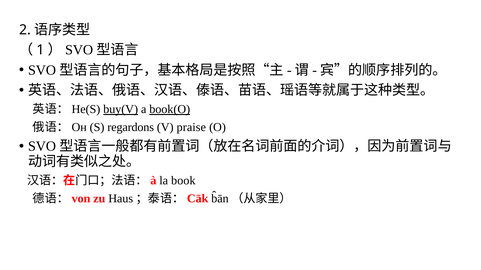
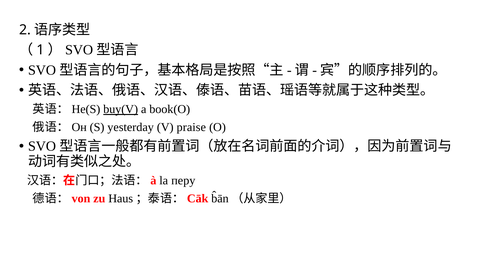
book(O underline: present -> none (170, 110)
regardons: regardons -> yesterday (131, 128)
book: book -> перу (183, 181)
